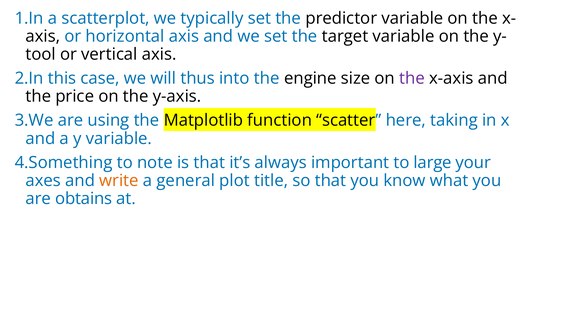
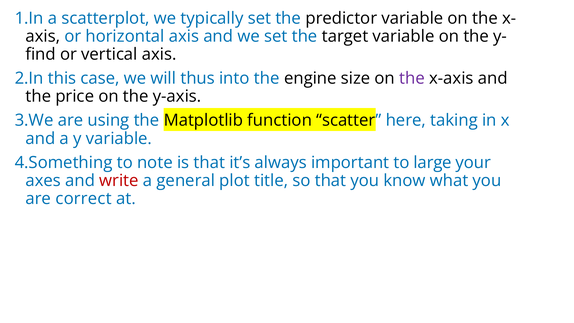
tool: tool -> find (41, 54)
write colour: orange -> red (119, 181)
obtains: obtains -> correct (84, 199)
